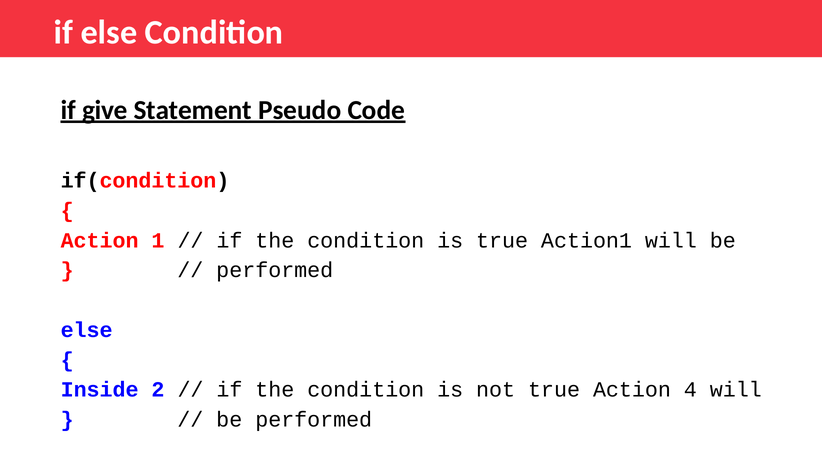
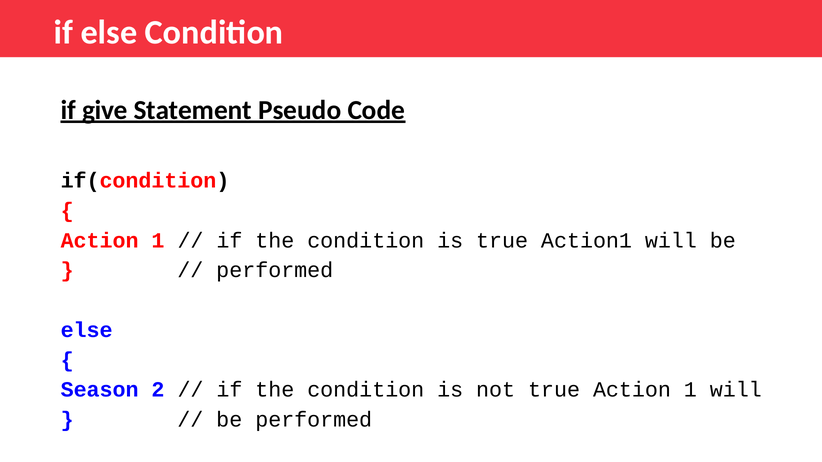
Inside: Inside -> Season (100, 390)
true Action 4: 4 -> 1 (690, 390)
